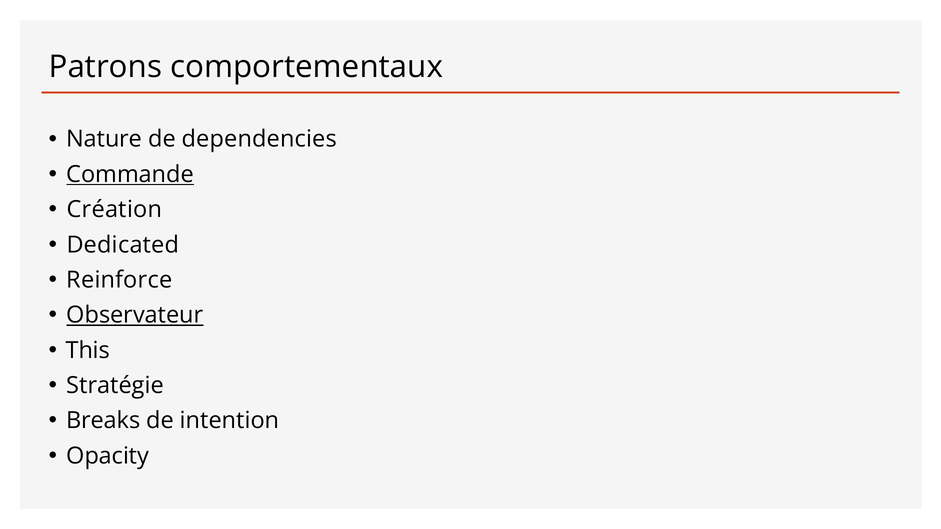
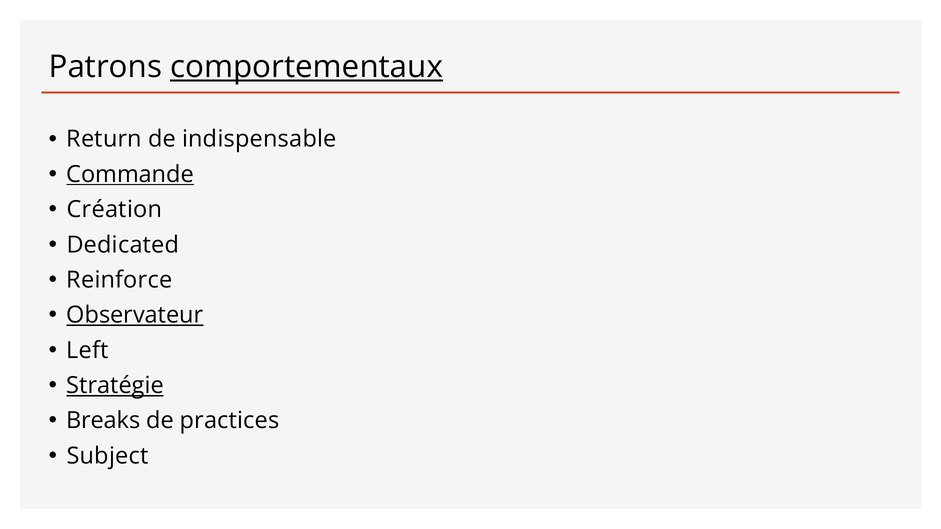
comportementaux underline: none -> present (307, 67)
Nature: Nature -> Return (104, 139)
dependencies: dependencies -> indispensable (259, 139)
This: This -> Left (88, 350)
Stratégie underline: none -> present (115, 386)
intention: intention -> practices (230, 421)
Opacity: Opacity -> Subject (108, 456)
